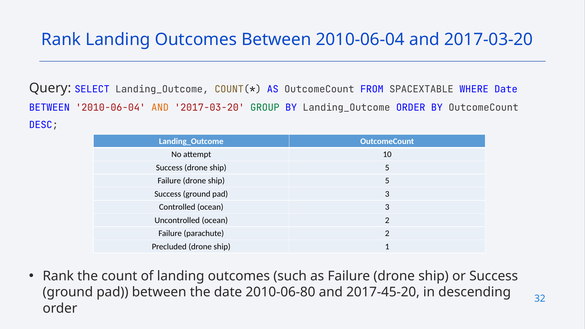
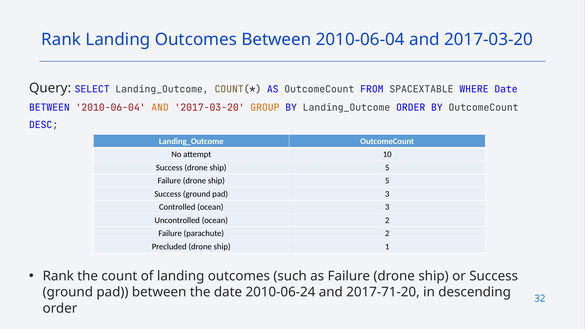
GROUP colour: green -> orange (265, 108)
2010-06-80: 2010-06-80 -> 2010-06-24 (280, 292)
2017-45-20: 2017-45-20 -> 2017-71-20 (383, 292)
